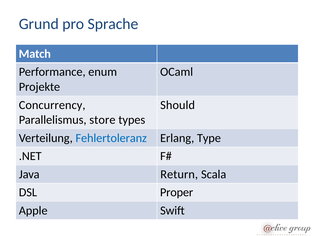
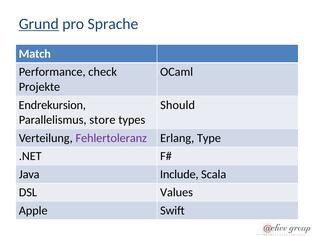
Grund underline: none -> present (39, 24)
enum: enum -> check (103, 72)
Concurrency: Concurrency -> Endrekursion (52, 105)
Fehlertoleranz colour: blue -> purple (111, 138)
Return: Return -> Include (179, 174)
Proper: Proper -> Values (177, 192)
